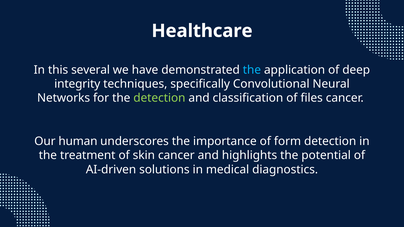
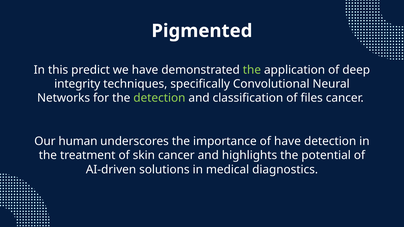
Healthcare: Healthcare -> Pigmented (202, 31)
several: several -> predict (91, 70)
the colour: light blue -> light green (252, 70)
of form: form -> have (287, 141)
